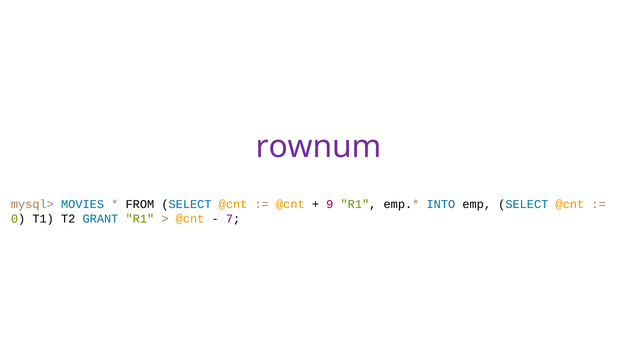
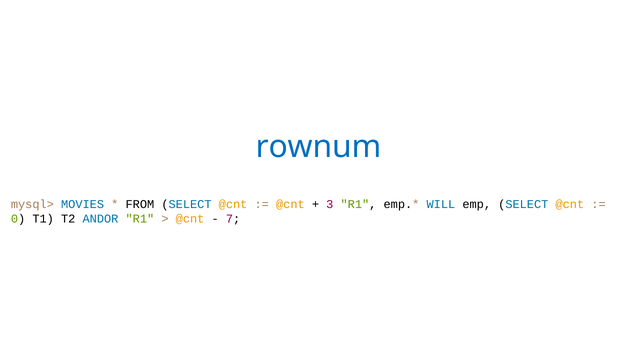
rownum colour: purple -> blue (319, 147)
9: 9 -> 3 (330, 205)
INTO: INTO -> WILL (441, 205)
GRANT: GRANT -> ANDOR (100, 219)
